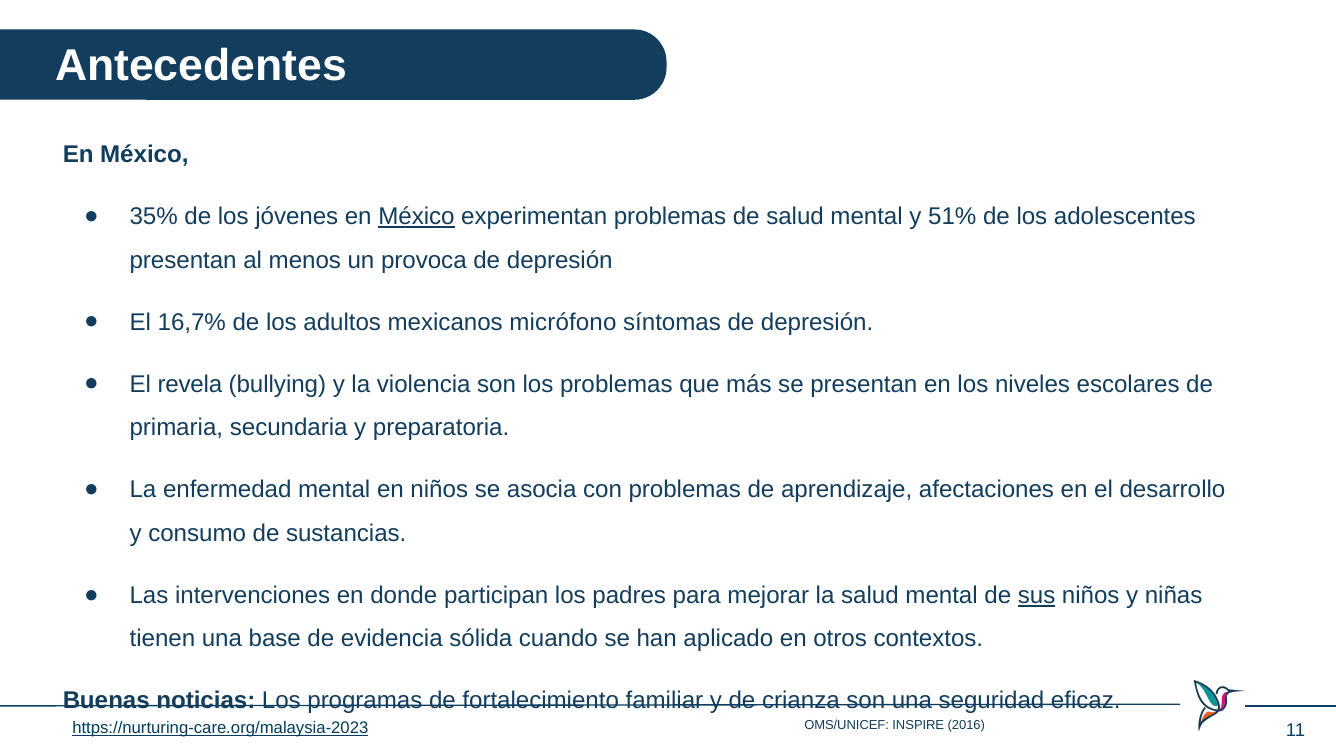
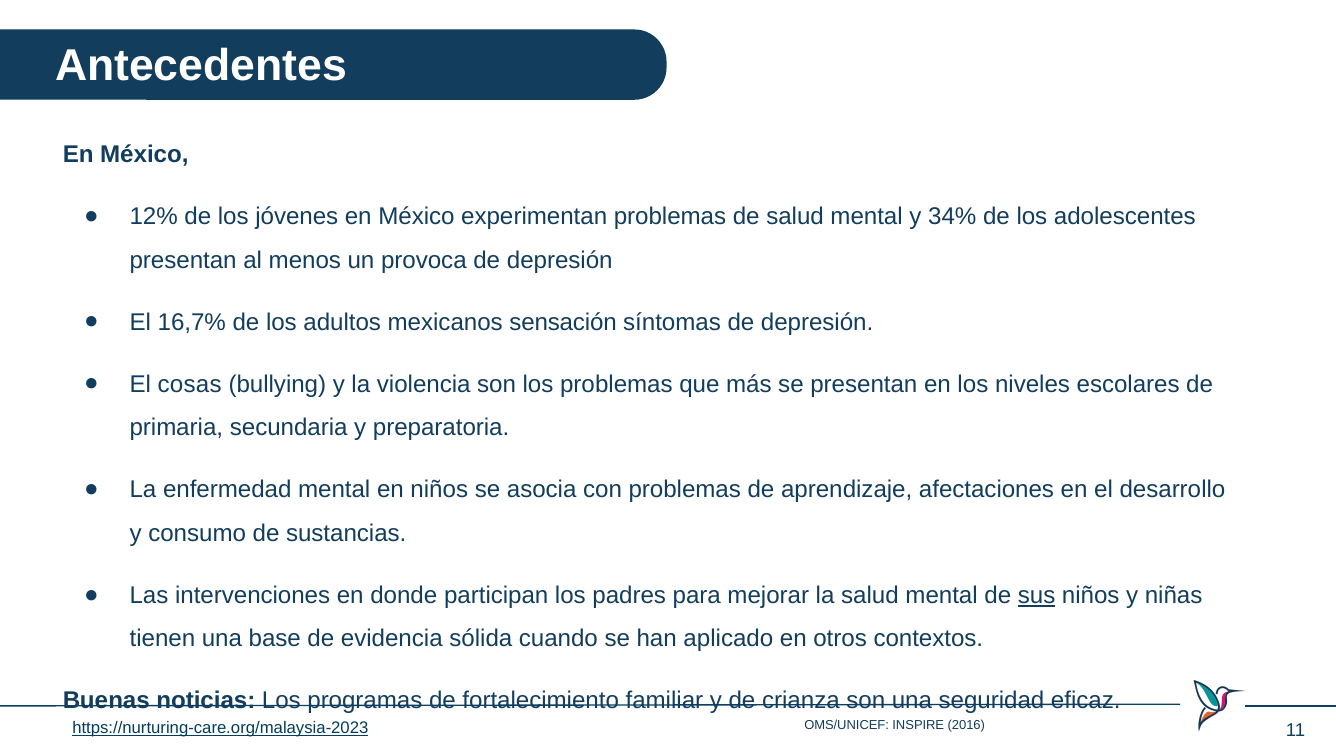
35%: 35% -> 12% (154, 217)
México underline: present -> none (416, 217)
51%: 51% -> 34% (952, 217)
micrófono: micrófono -> sensación (563, 322)
revela: revela -> cosas (190, 384)
